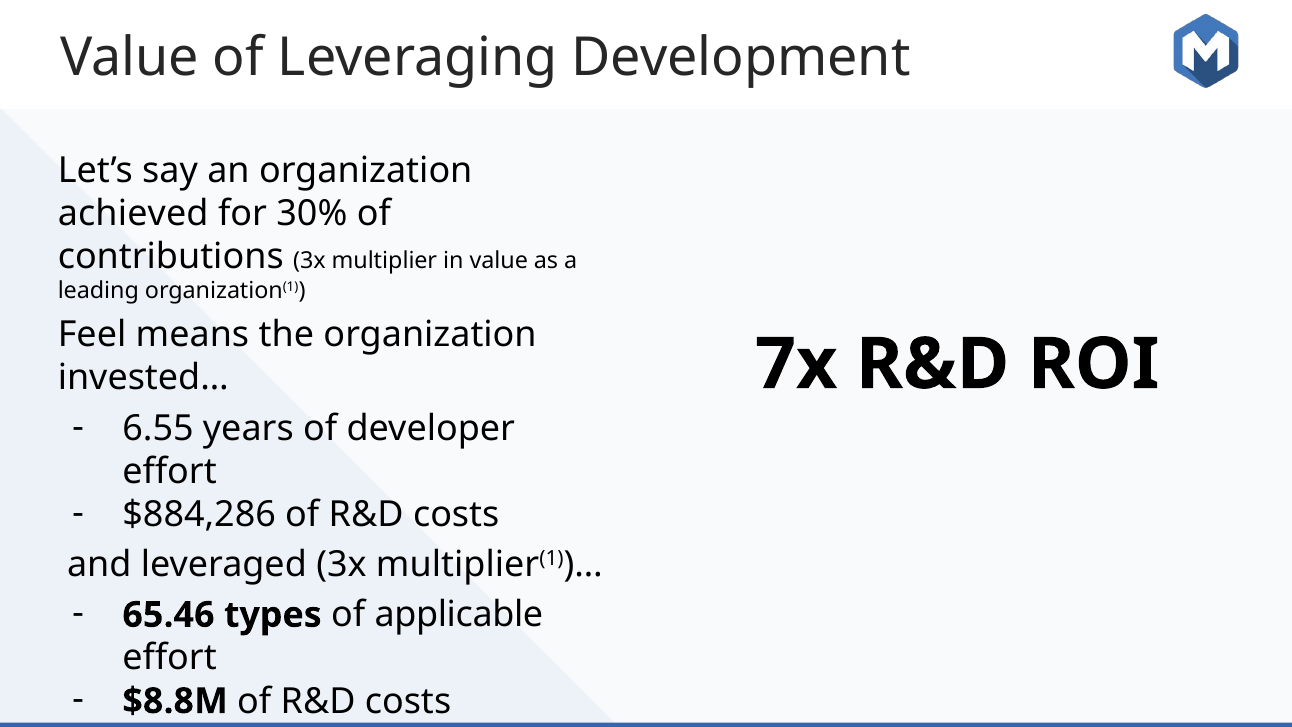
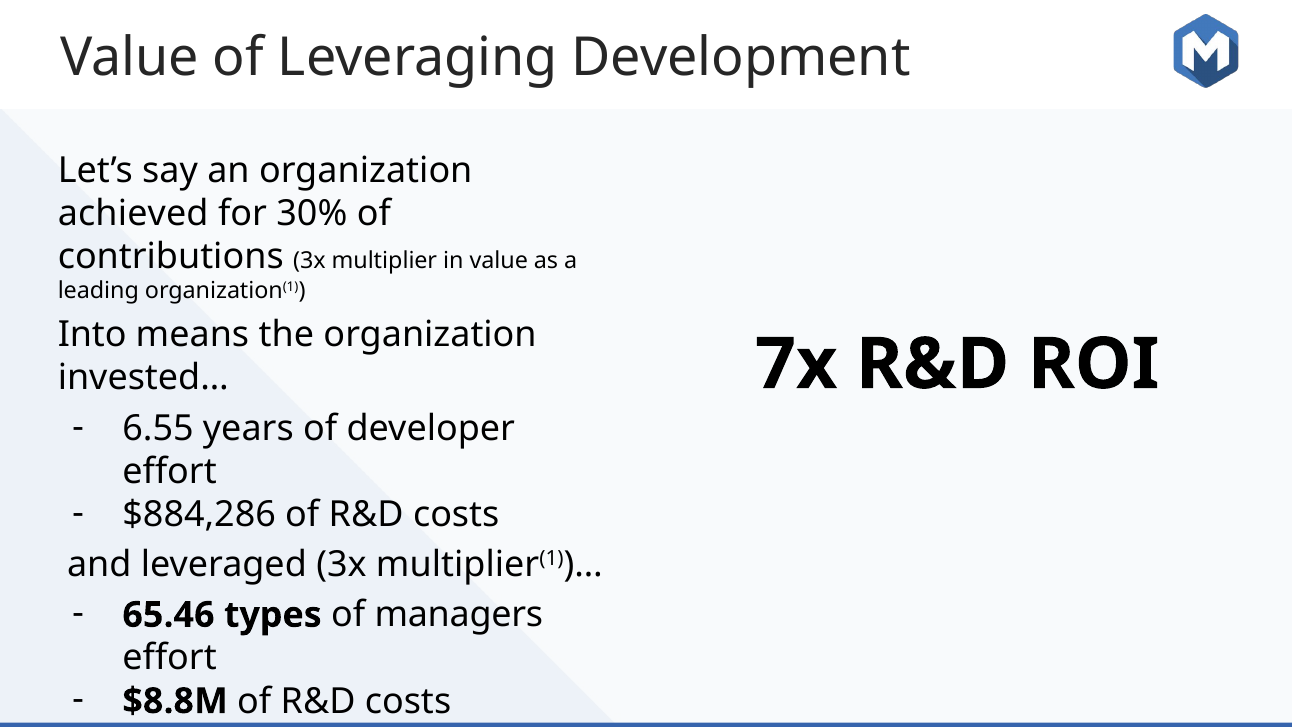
Feel: Feel -> Into (92, 335)
applicable: applicable -> managers (459, 615)
